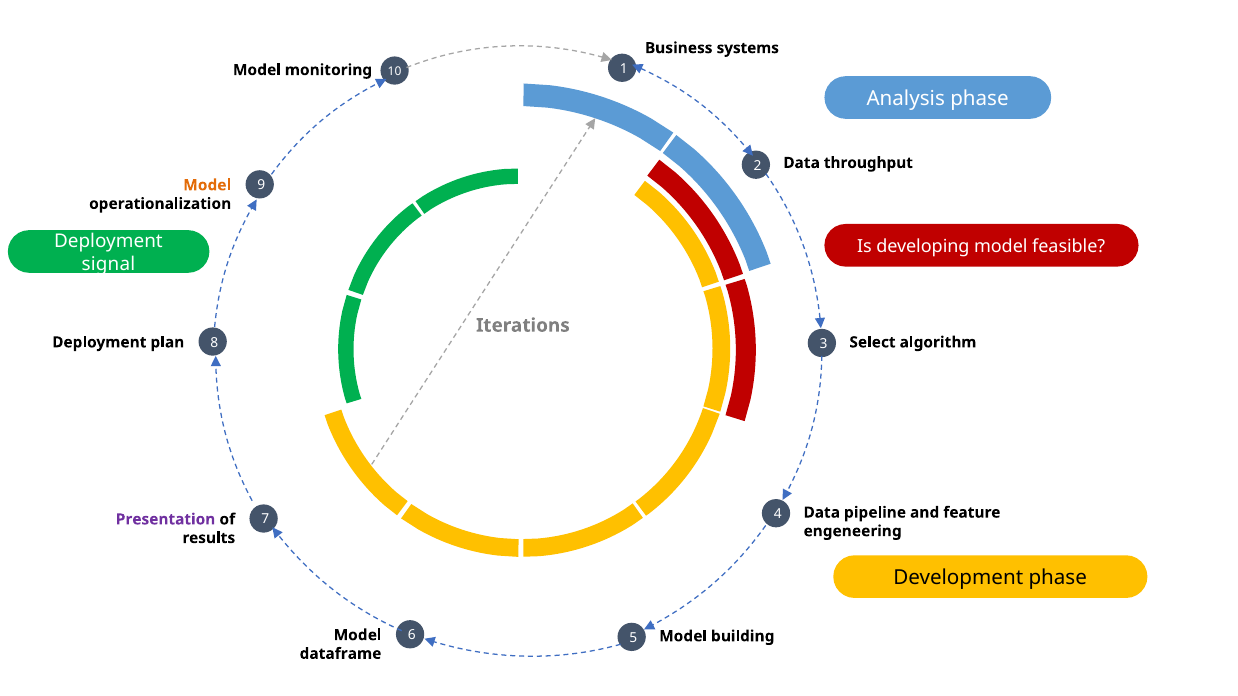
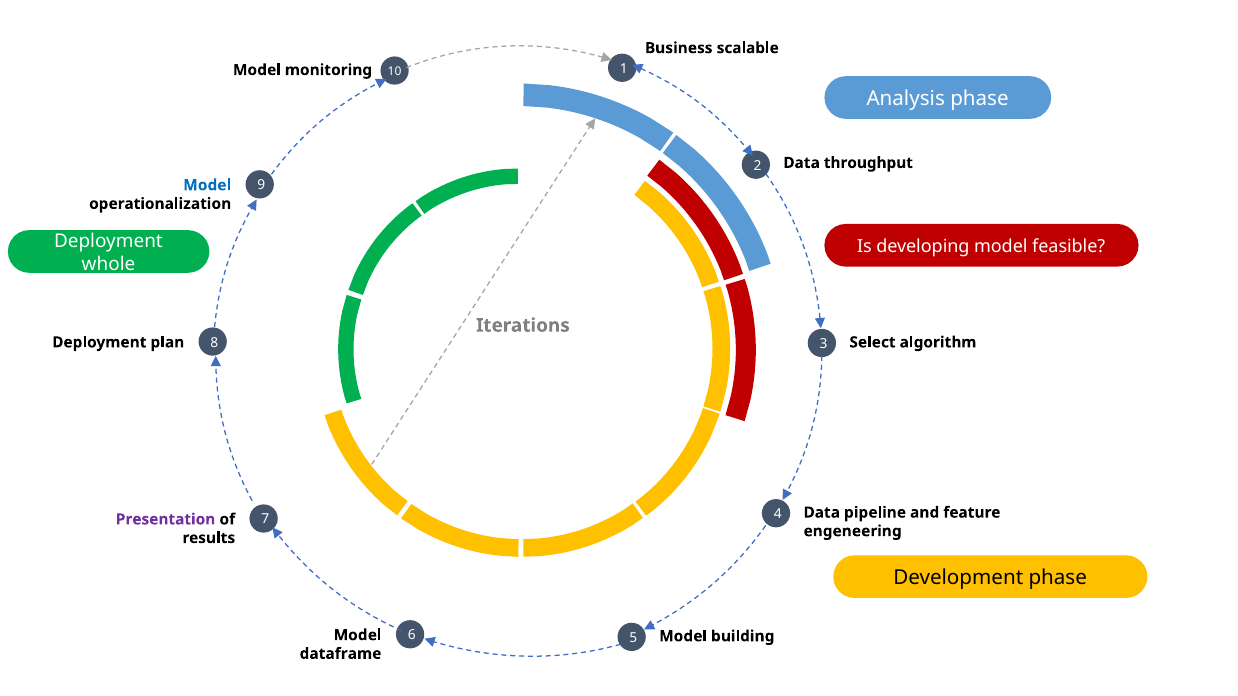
systems: systems -> scalable (748, 48)
Model colour: orange -> blue (207, 185)
signal: signal -> whole (108, 264)
